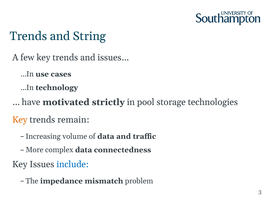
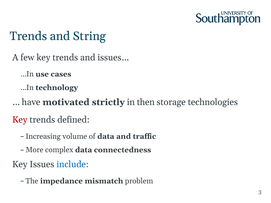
pool: pool -> then (146, 102)
Key colour: orange -> red (20, 120)
remain: remain -> defined (73, 120)
